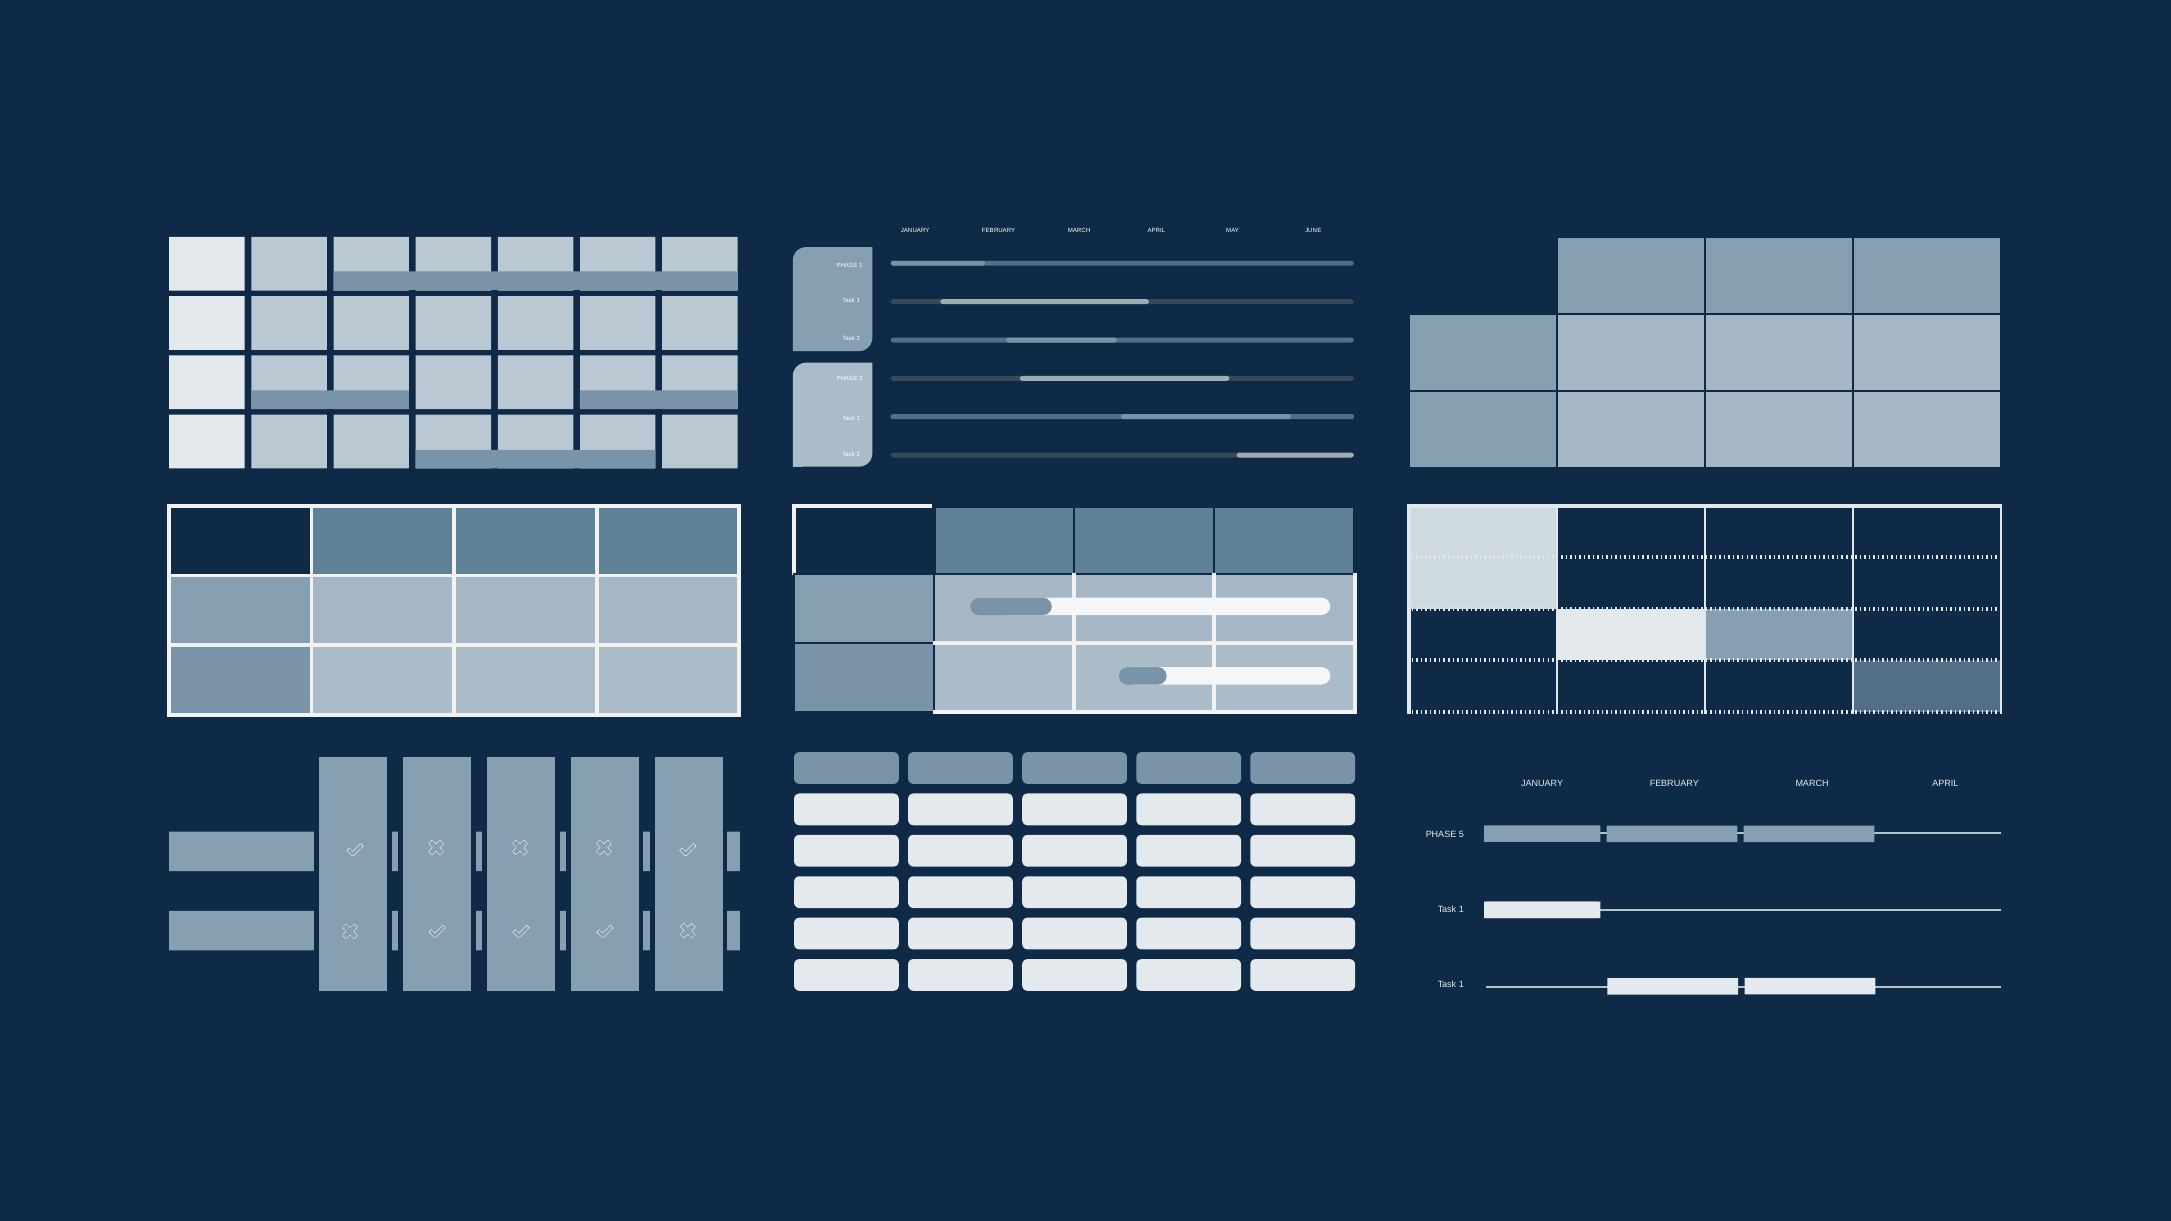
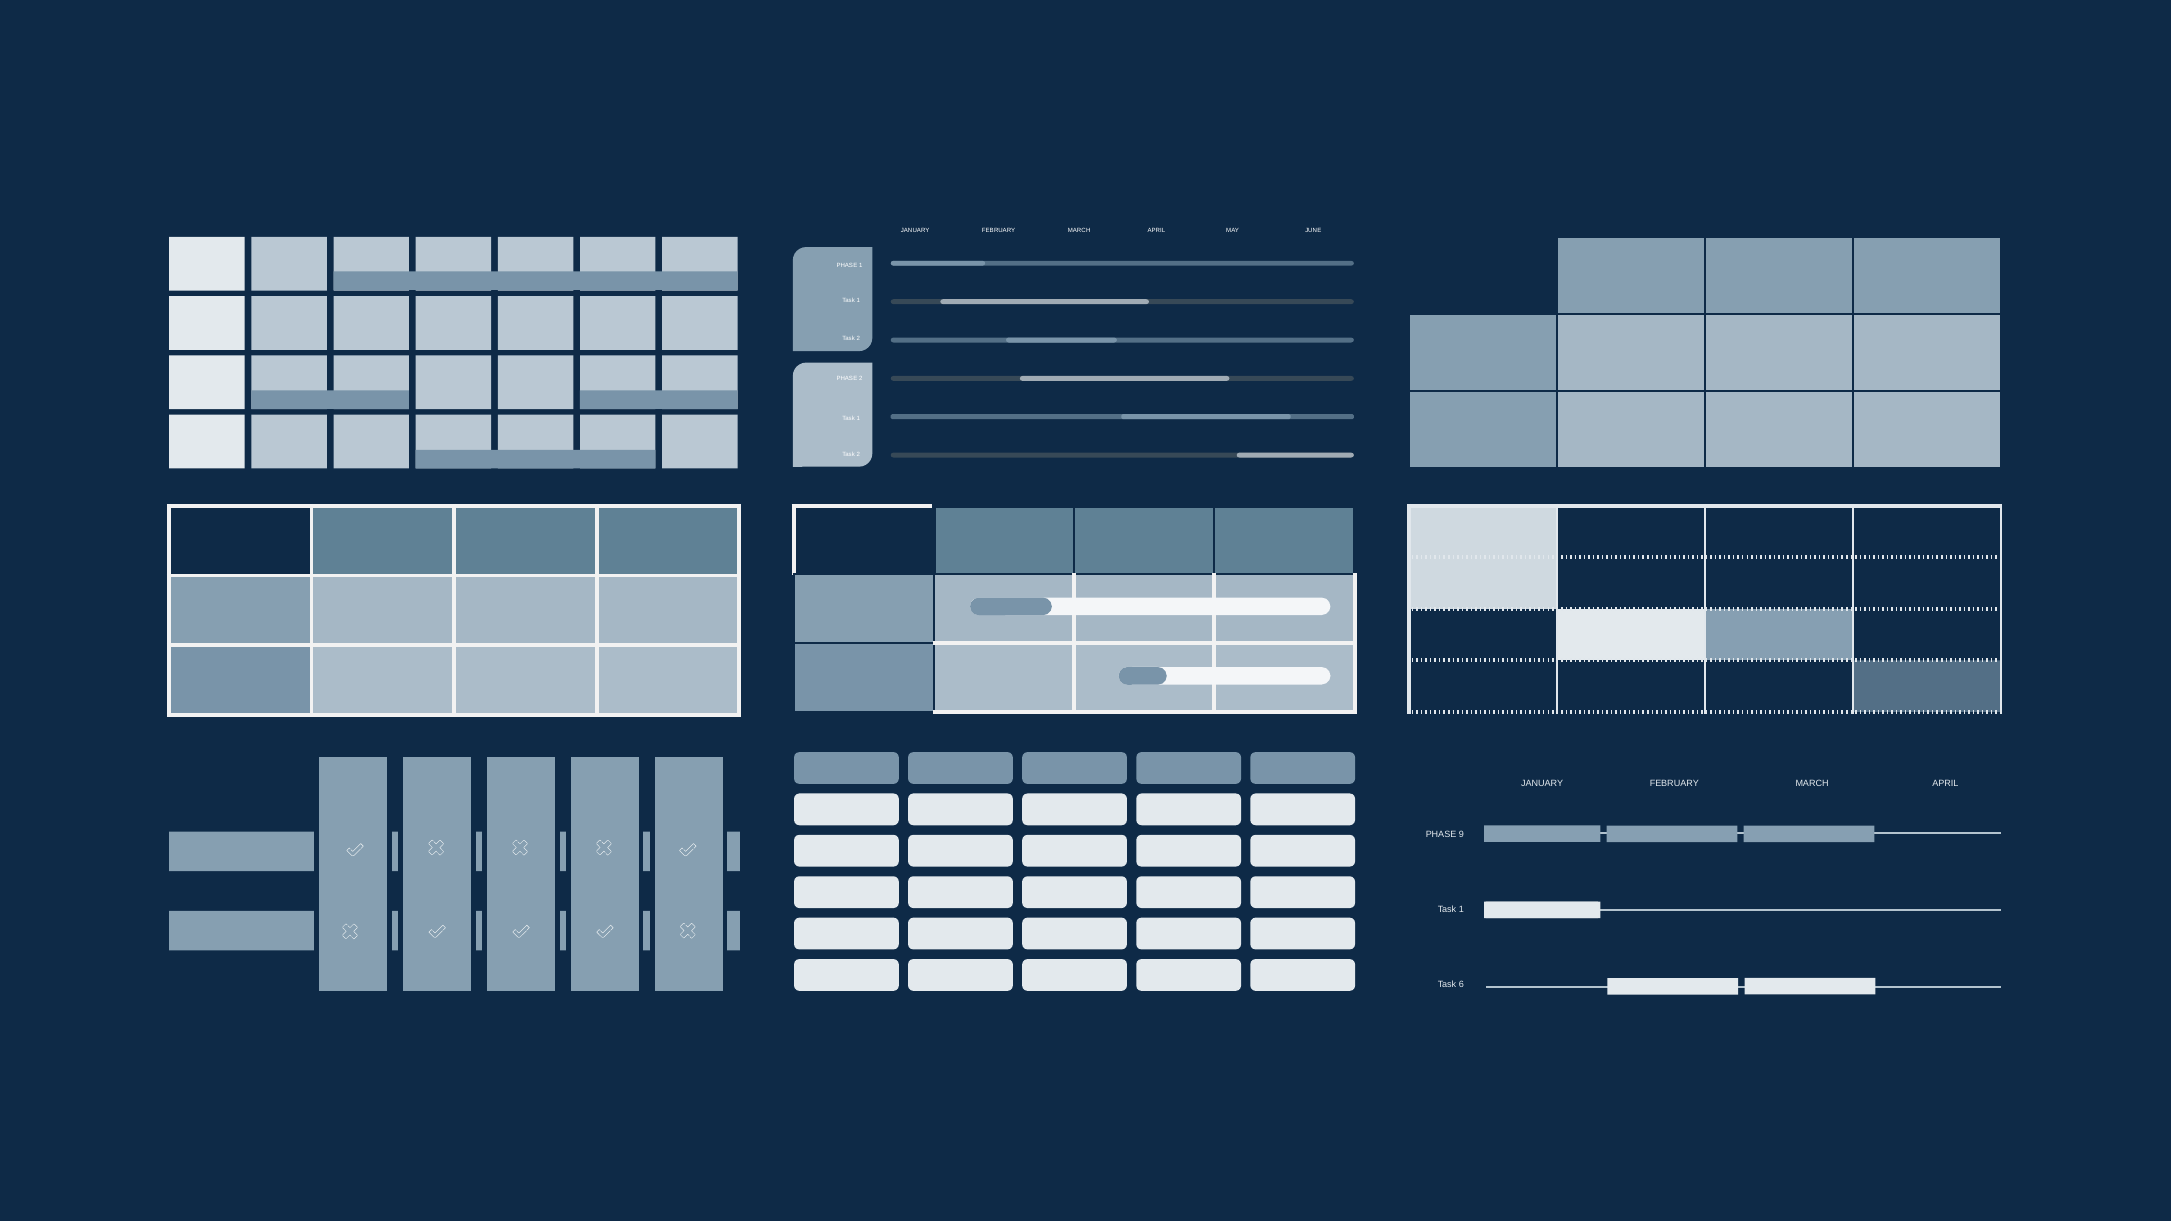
5: 5 -> 9 (1461, 834)
1: 1 -> 6 (1461, 984)
